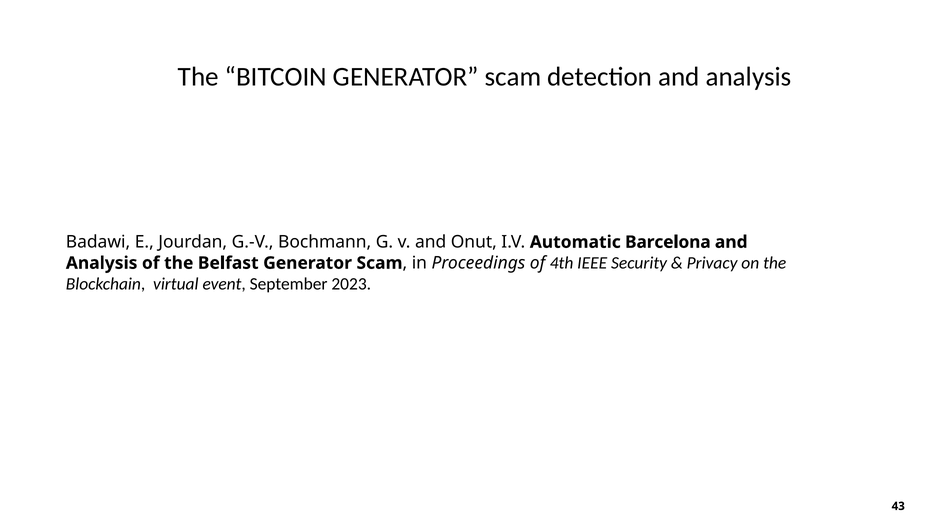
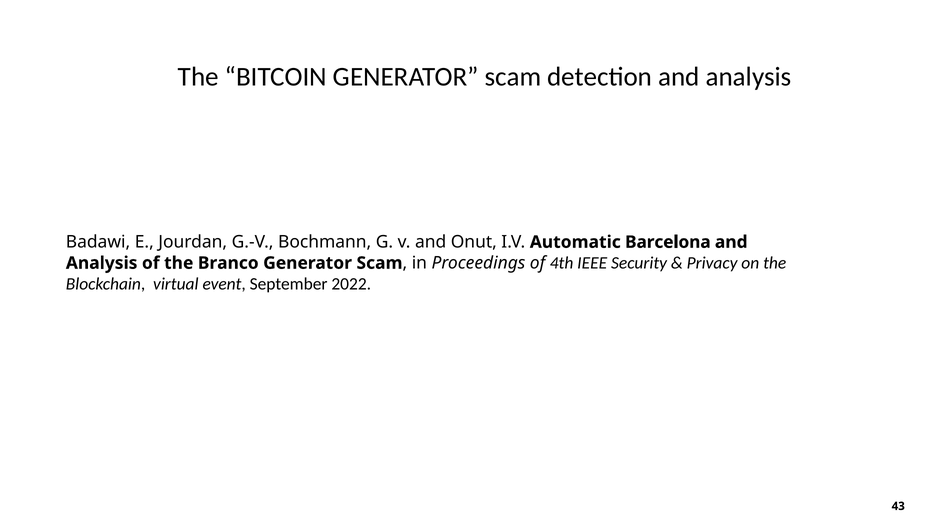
Belfast: Belfast -> Branco (228, 263)
2023: 2023 -> 2022 (351, 284)
